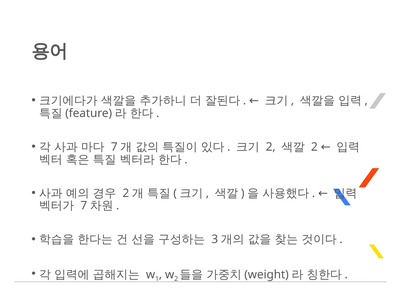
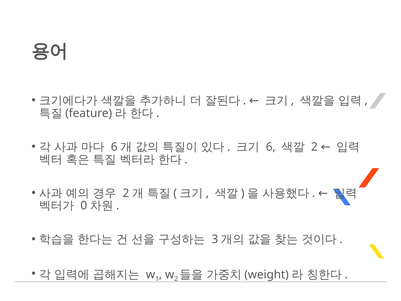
7: 7 -> 6 (114, 147)
2: 2 -> 6 (271, 147)
7: 7 -> 0 (84, 206)
